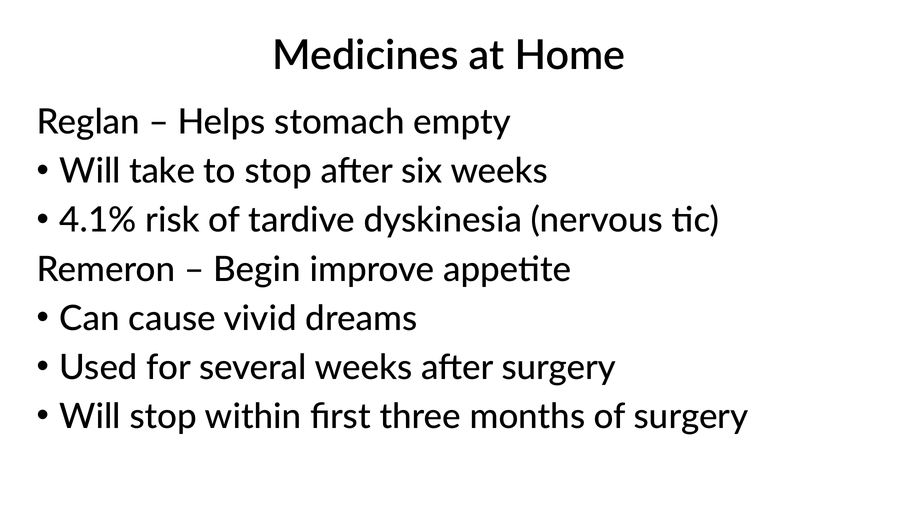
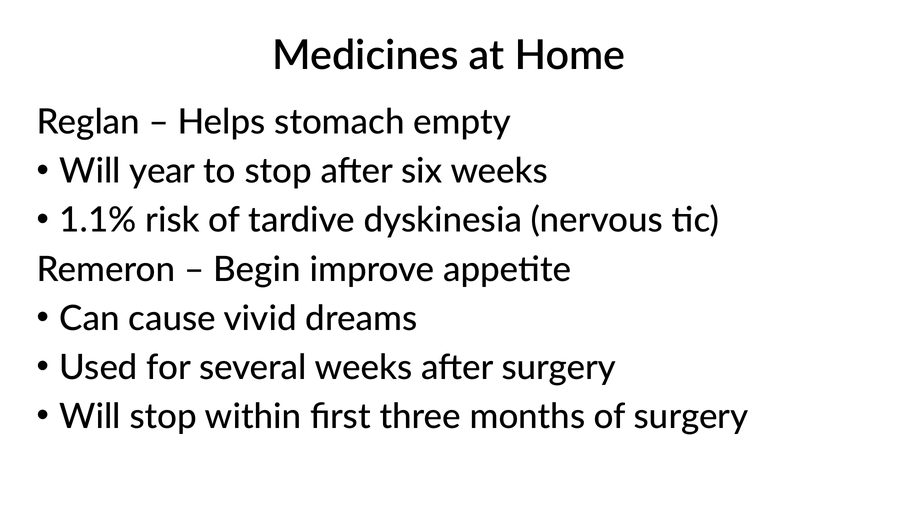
take: take -> year (162, 172)
4.1%: 4.1% -> 1.1% (98, 221)
